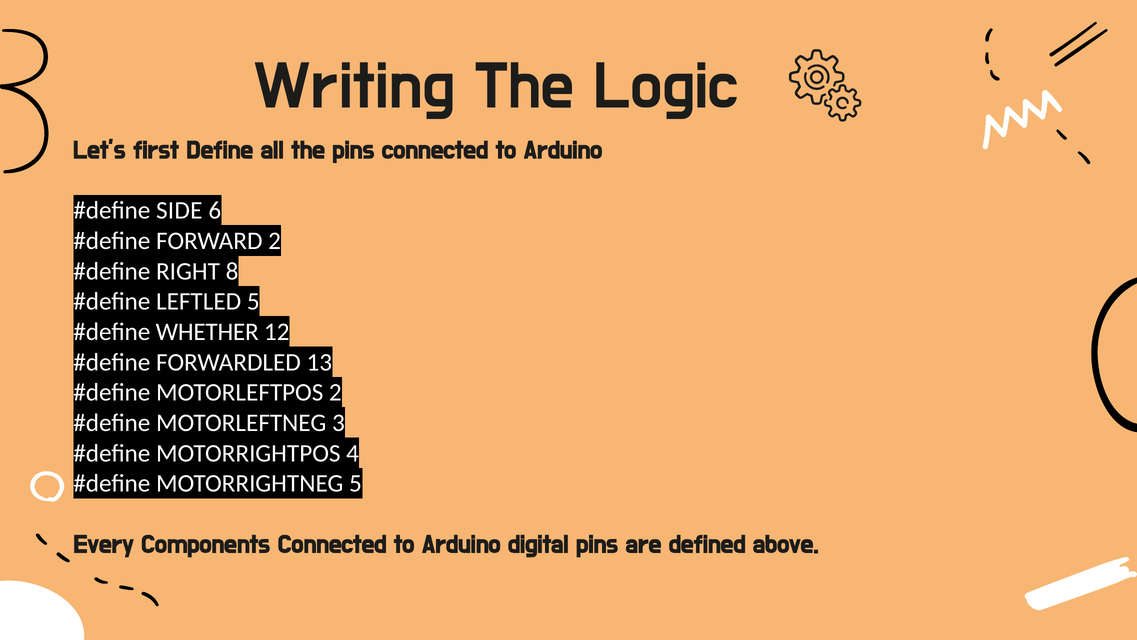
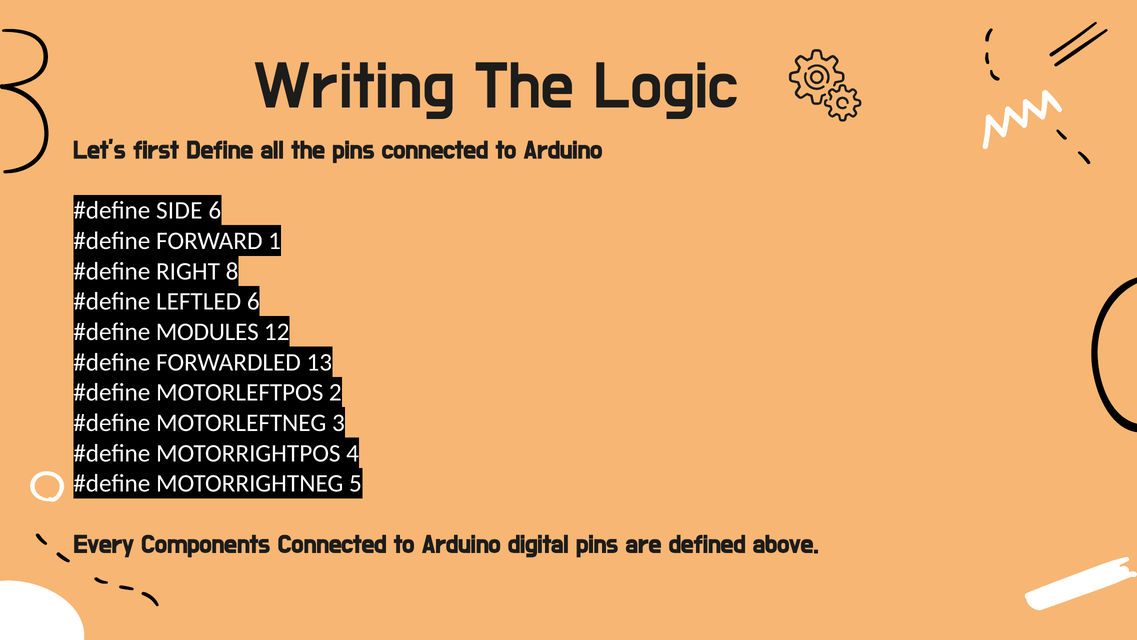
FORWARD 2: 2 -> 1 (275, 241)
LEFTLED 5: 5 -> 6 (253, 301)
WHETHER: WHETHER -> MODULES (207, 332)
